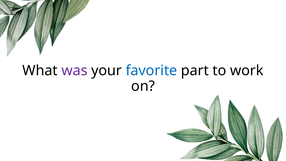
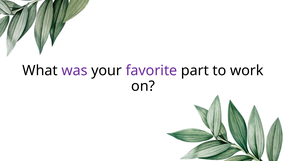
favorite colour: blue -> purple (151, 71)
